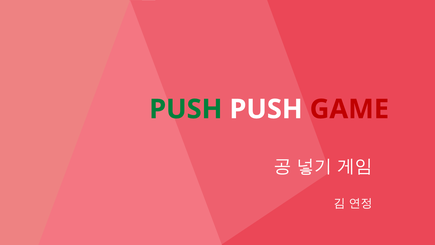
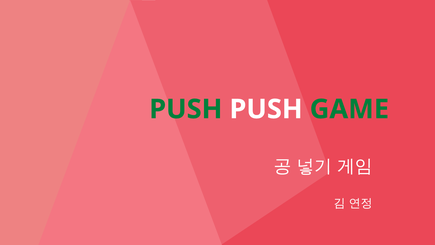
GAME colour: red -> green (349, 109)
